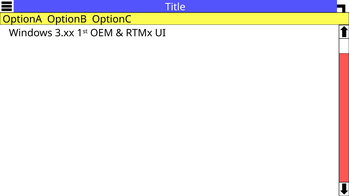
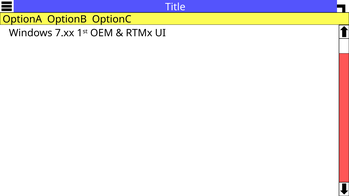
3.xx: 3.xx -> 7.xx (65, 33)
